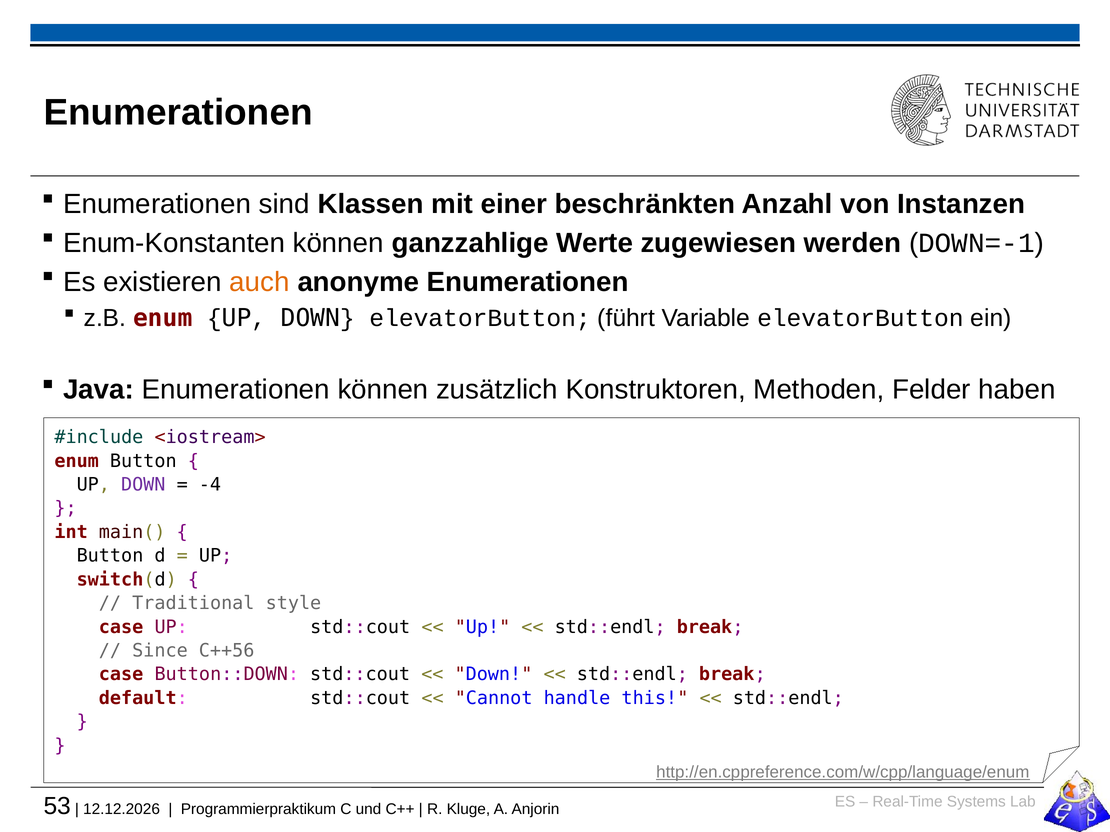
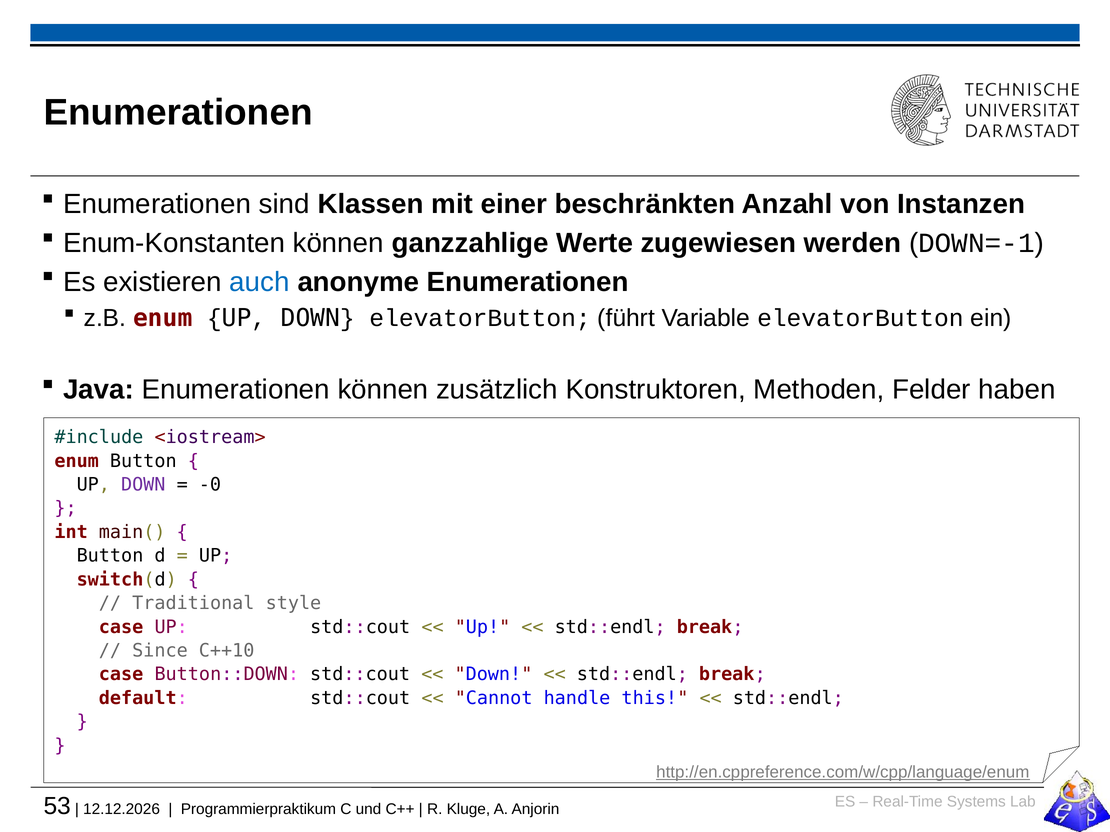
auch colour: orange -> blue (260, 282)
-4: -4 -> -0 (210, 485)
C++56: C++56 -> C++10 (227, 651)
